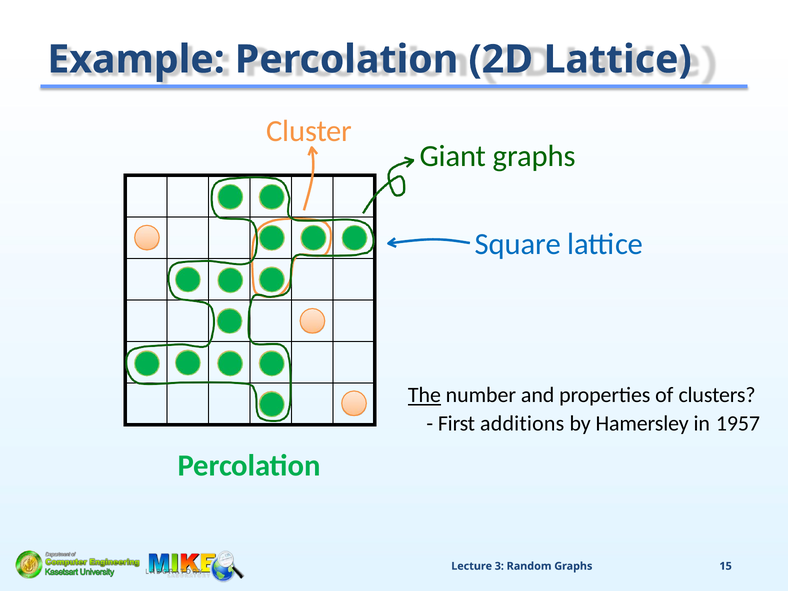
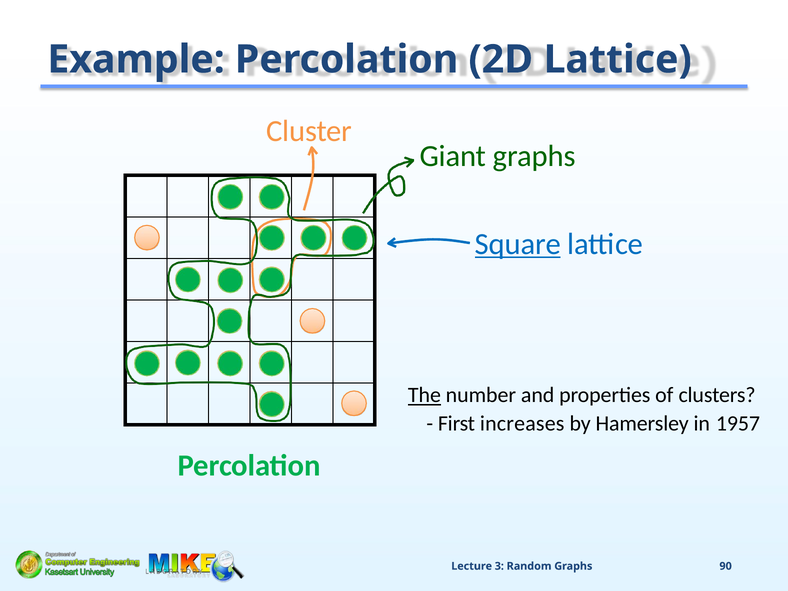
Square underline: none -> present (518, 244)
additions: additions -> increases (522, 424)
15: 15 -> 90 (726, 566)
